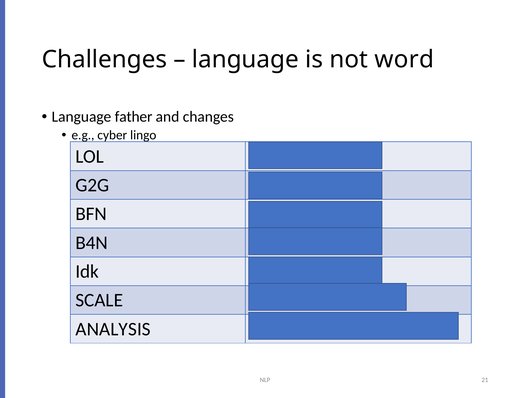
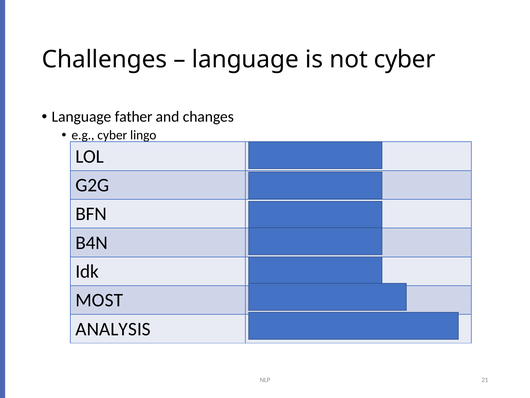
not word: word -> cyber (405, 59)
SCALE: SCALE -> MOST (99, 300)
